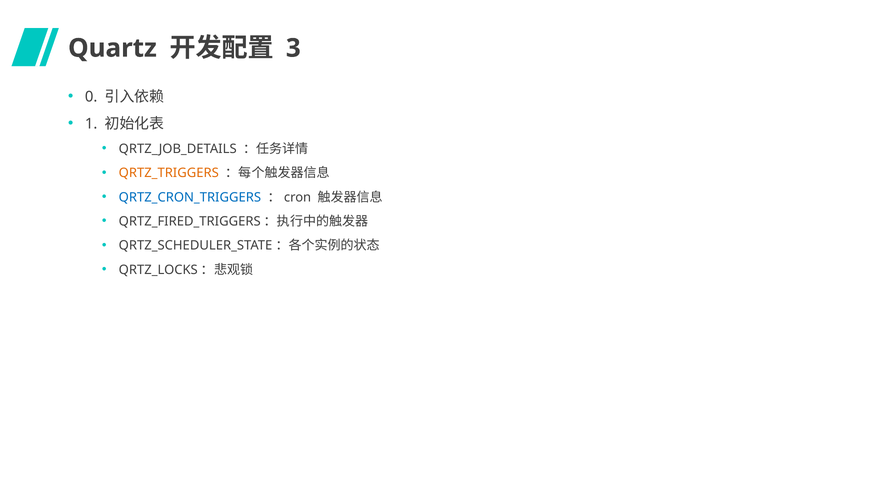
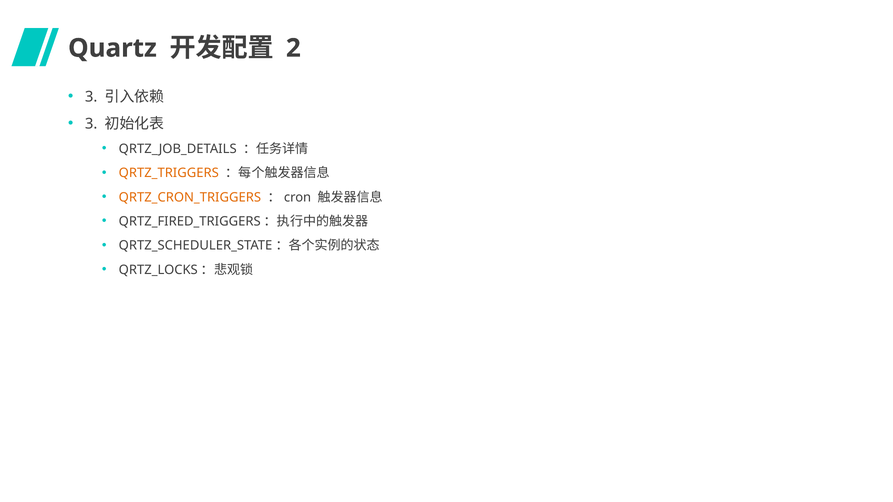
3: 3 -> 2 (293, 48)
0: 0 -> 3 (91, 97)
1: 1 -> 3 (91, 124)
QRTZ_CRON_TRIGGERS colour: blue -> orange (190, 197)
